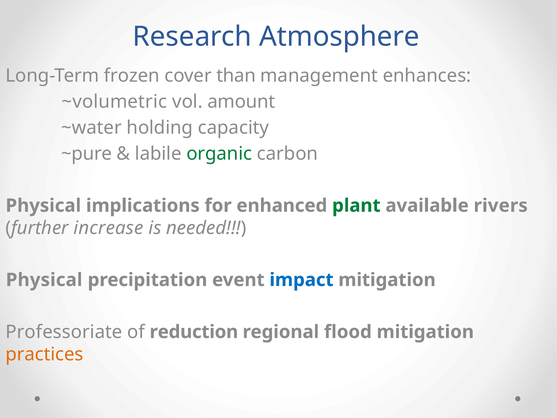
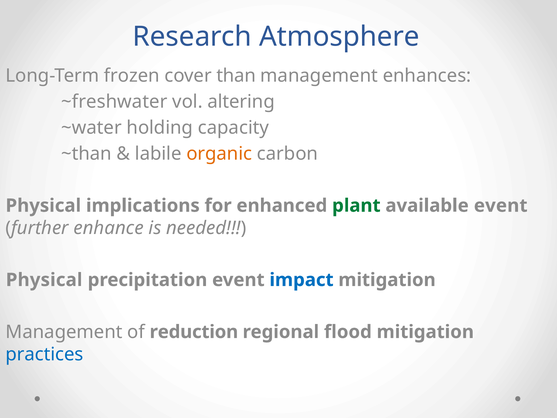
~volumetric: ~volumetric -> ~freshwater (114, 102)
amount: amount -> altering (241, 102)
~pure: ~pure -> ~than (87, 154)
organic colour: green -> orange (219, 154)
available rivers: rivers -> event (501, 206)
increase: increase -> enhance (109, 228)
Professoriate: Professoriate -> Management (64, 332)
practices colour: orange -> blue (44, 354)
